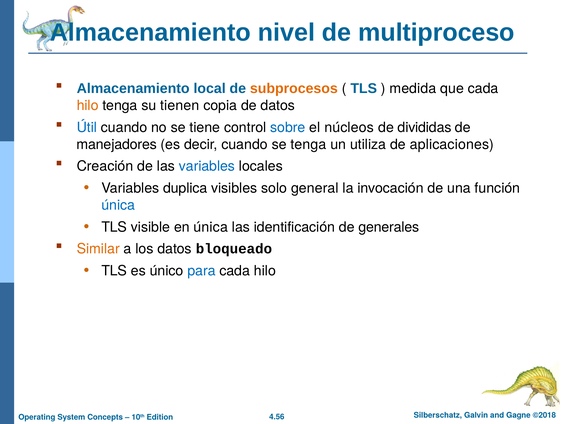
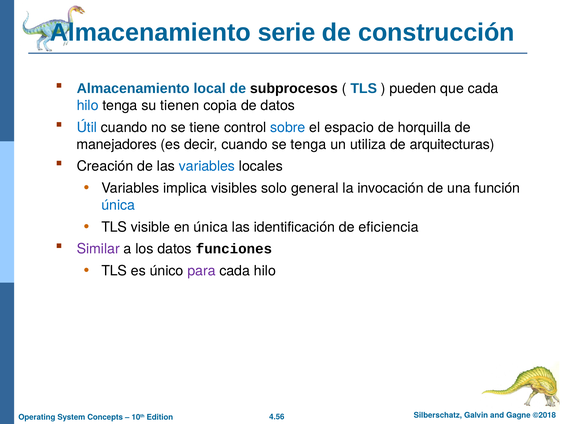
nivel: nivel -> serie (287, 33)
multiproceso: multiproceso -> construcción (436, 33)
subprocesos colour: orange -> black (294, 88)
medida: medida -> pueden (413, 88)
hilo colour: orange -> blue (88, 105)
núcleos: núcleos -> espacio (349, 127)
divididas: divididas -> horquilla (424, 127)
aplicaciones: aplicaciones -> arquitecturas (452, 144)
duplica: duplica -> implica (185, 188)
generales: generales -> eficiencia (389, 227)
Similar colour: orange -> purple (98, 249)
bloqueado: bloqueado -> funciones (234, 249)
para colour: blue -> purple (201, 271)
